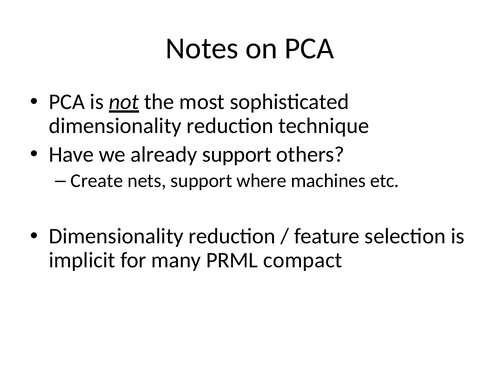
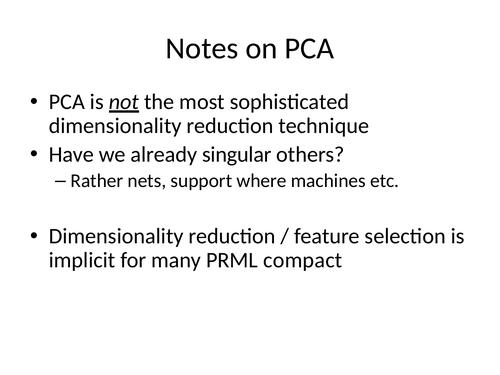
already support: support -> singular (237, 154)
Create: Create -> Rather (97, 181)
